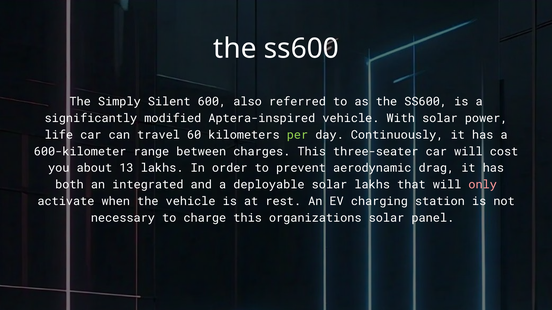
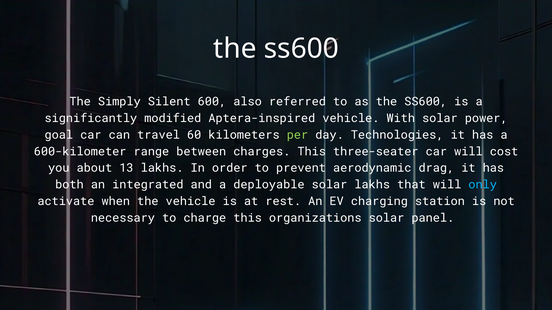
life: life -> goal (59, 135)
Continuously: Continuously -> Technologies (397, 135)
only colour: pink -> light blue (483, 185)
